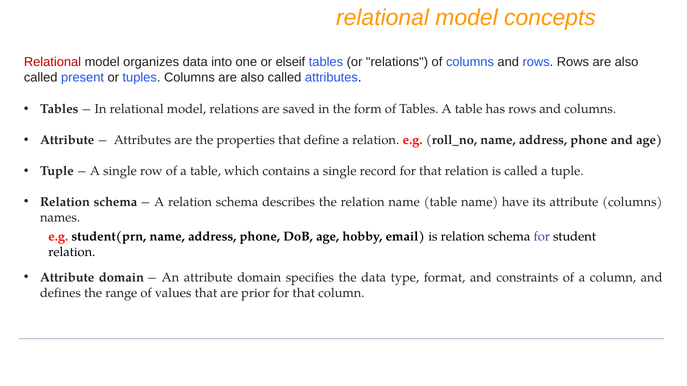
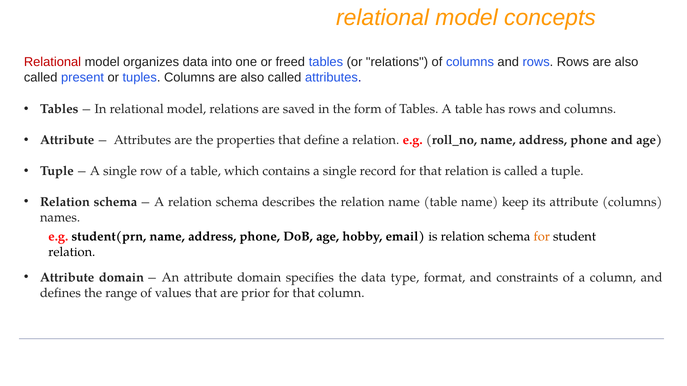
elseif: elseif -> freed (290, 62)
have: have -> keep (515, 202)
for colour: purple -> orange (542, 237)
